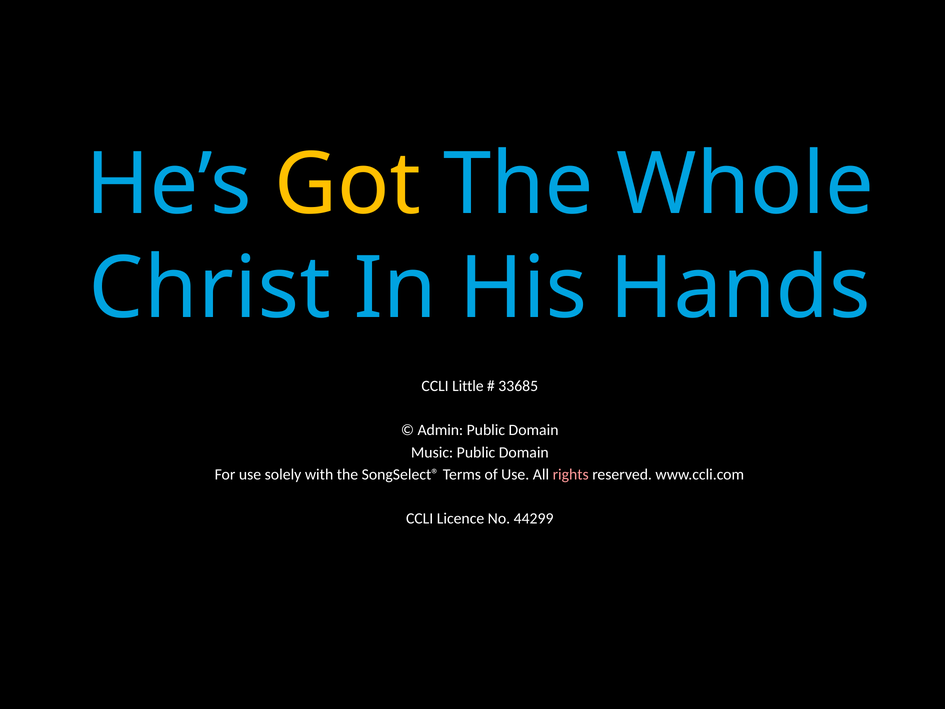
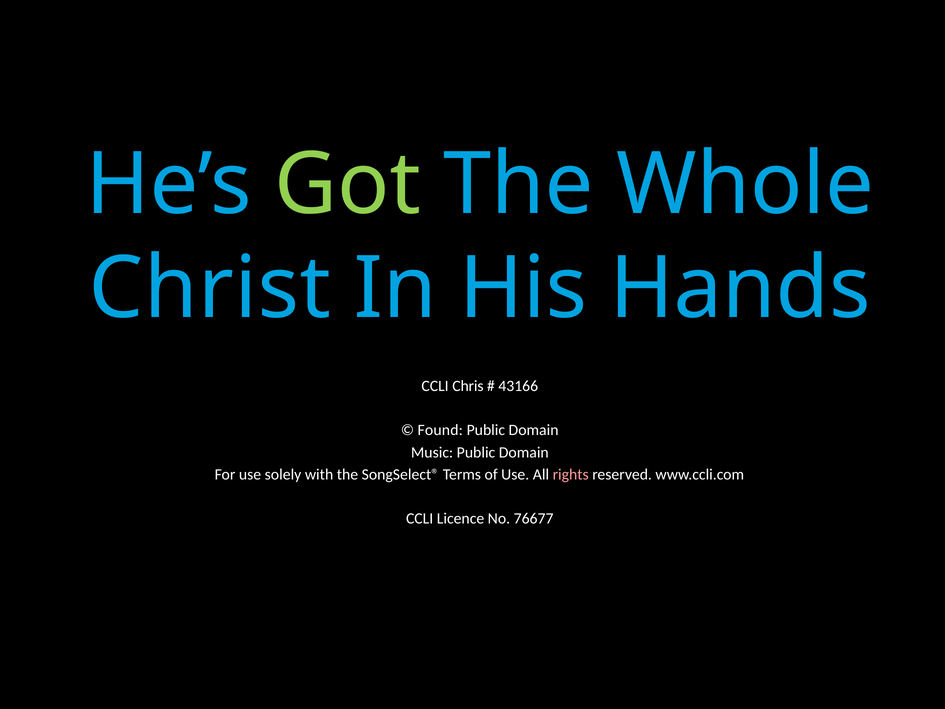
Got colour: yellow -> light green (348, 185)
Little: Little -> Chris (468, 386)
33685: 33685 -> 43166 (518, 386)
Admin: Admin -> Found (440, 430)
44299: 44299 -> 76677 (534, 518)
